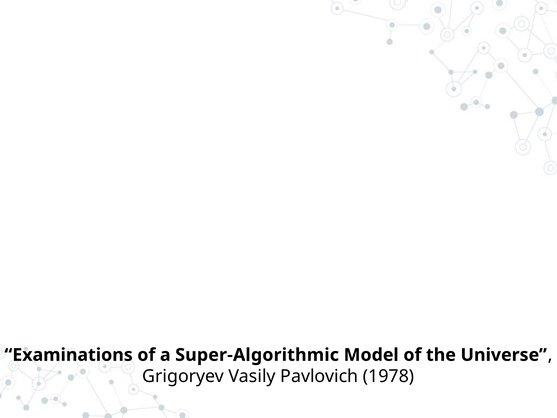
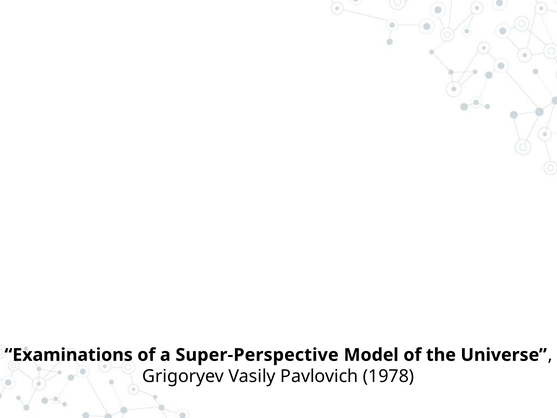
Super-Algorithmic: Super-Algorithmic -> Super-Perspective (257, 355)
